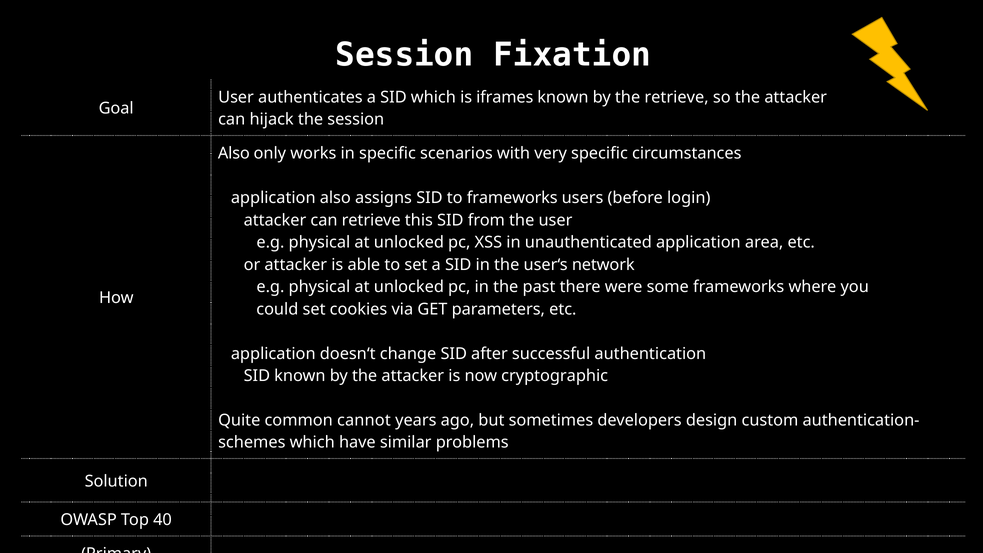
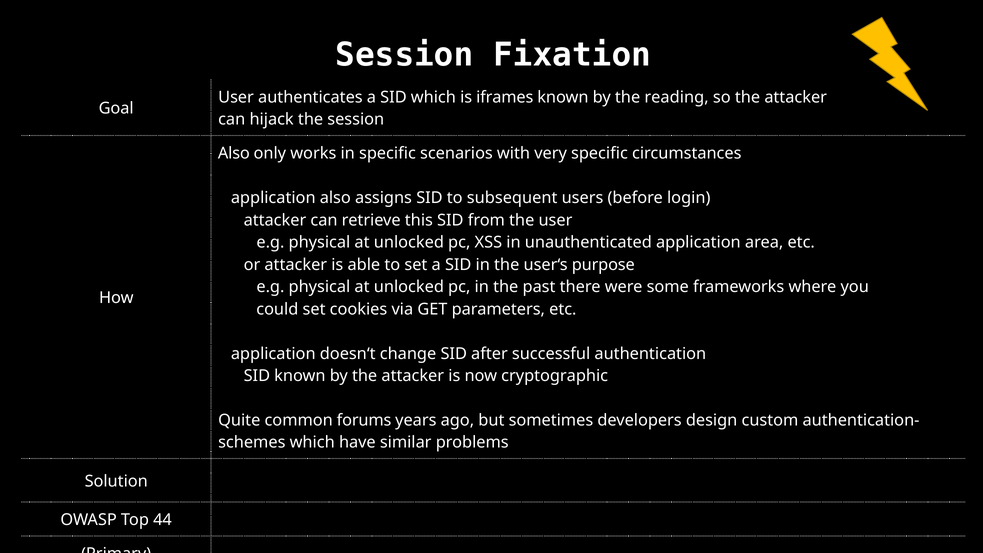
the retrieve: retrieve -> reading (677, 97)
to frameworks: frameworks -> subsequent (512, 198)
network: network -> purpose (603, 265)
cannot: cannot -> forums (364, 420)
40: 40 -> 44 (162, 520)
